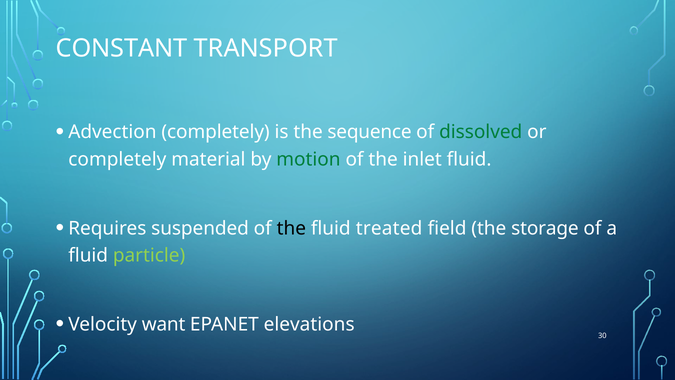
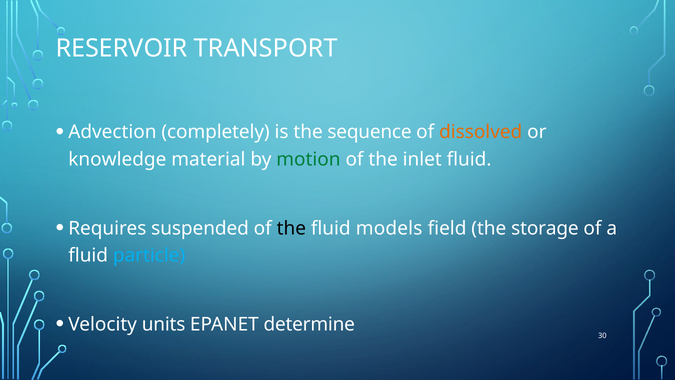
CONSTANT: CONSTANT -> RESERVOIR (121, 49)
dissolved colour: green -> orange (481, 132)
completely: completely -> knowledge (117, 159)
treated: treated -> models (389, 228)
particle colour: light green -> light blue (149, 255)
want: want -> units (164, 324)
elevations: elevations -> determine (309, 324)
